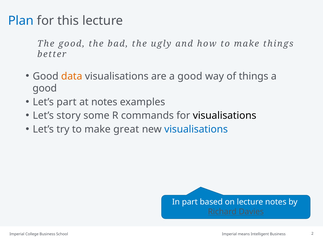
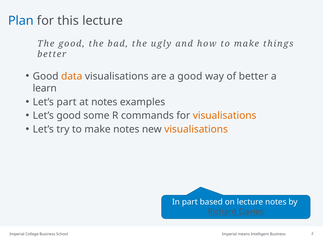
of things: things -> better (254, 76)
good: good -> learn (45, 88)
Let’s story: story -> good (69, 116)
visualisations colour: black -> orange (225, 116)
make great: great -> notes (126, 129)
visualisations colour: blue -> orange (196, 129)
